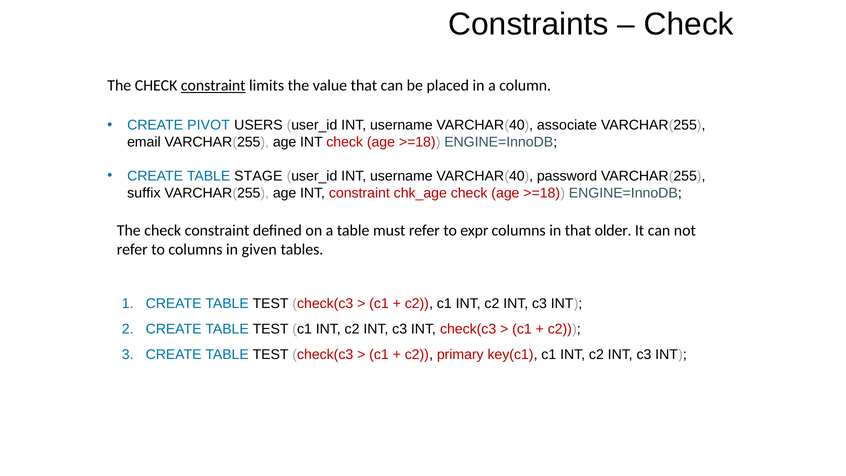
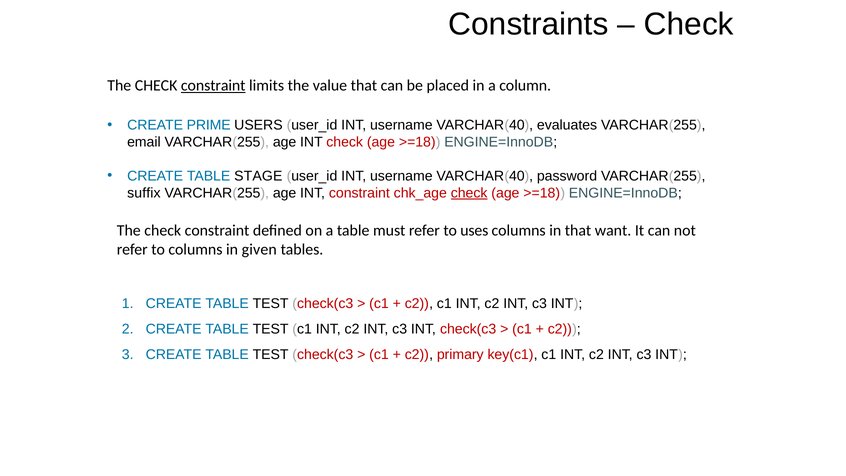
PIVOT: PIVOT -> PRIME (209, 125)
associate: associate -> evaluates (567, 125)
check underline: none -> present (469, 193)
expr: expr -> uses (474, 231)
older: older -> want (613, 231)
